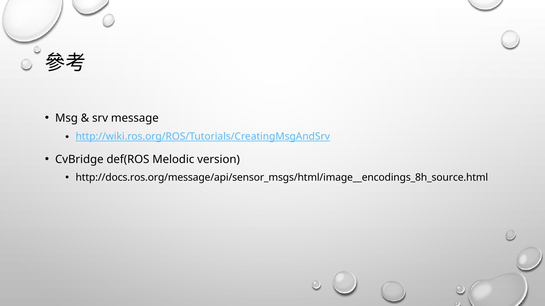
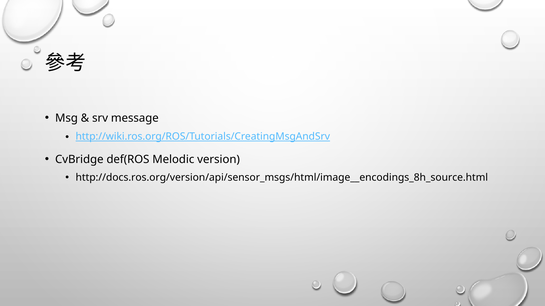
http://docs.ros.org/message/api/sensor_msgs/html/image__encodings_8h_source.html: http://docs.ros.org/message/api/sensor_msgs/html/image__encodings_8h_source.html -> http://docs.ros.org/version/api/sensor_msgs/html/image__encodings_8h_source.html (282, 178)
